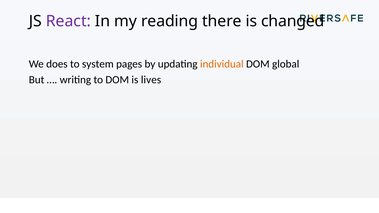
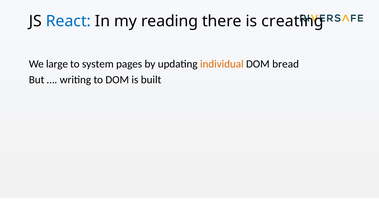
React colour: purple -> blue (68, 21)
changed: changed -> creating (293, 21)
does: does -> large (57, 64)
global: global -> bread (286, 64)
lives: lives -> built (151, 80)
